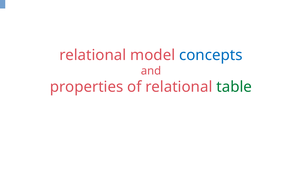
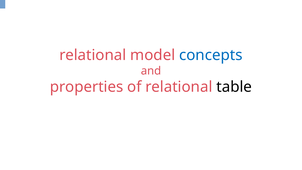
table colour: green -> black (234, 87)
